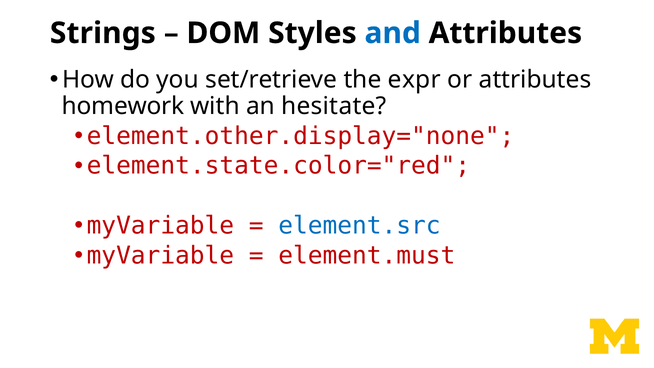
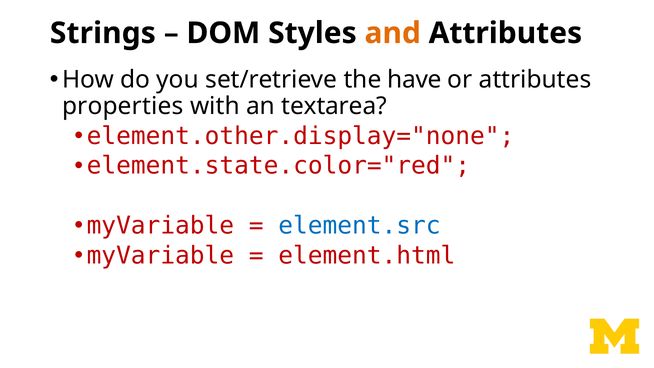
and colour: blue -> orange (393, 33)
expr: expr -> have (415, 80)
homework: homework -> properties (123, 106)
hesitate: hesitate -> textarea (334, 106)
element.must: element.must -> element.html (367, 255)
